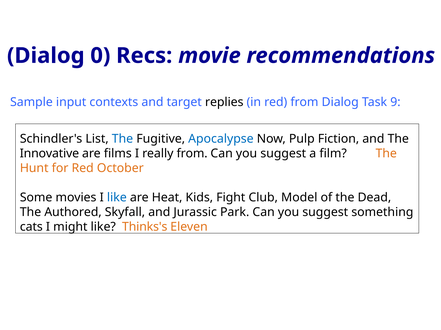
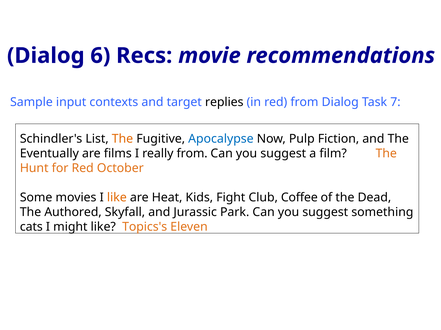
0: 0 -> 6 (100, 56)
9: 9 -> 7 (395, 102)
The colour: blue -> orange (122, 139)
Innovative: Innovative -> Eventually (49, 154)
like colour: blue -> orange (117, 198)
Model: Model -> Coffee (299, 198)
Thinks's: Thinks's -> Topics's (145, 227)
